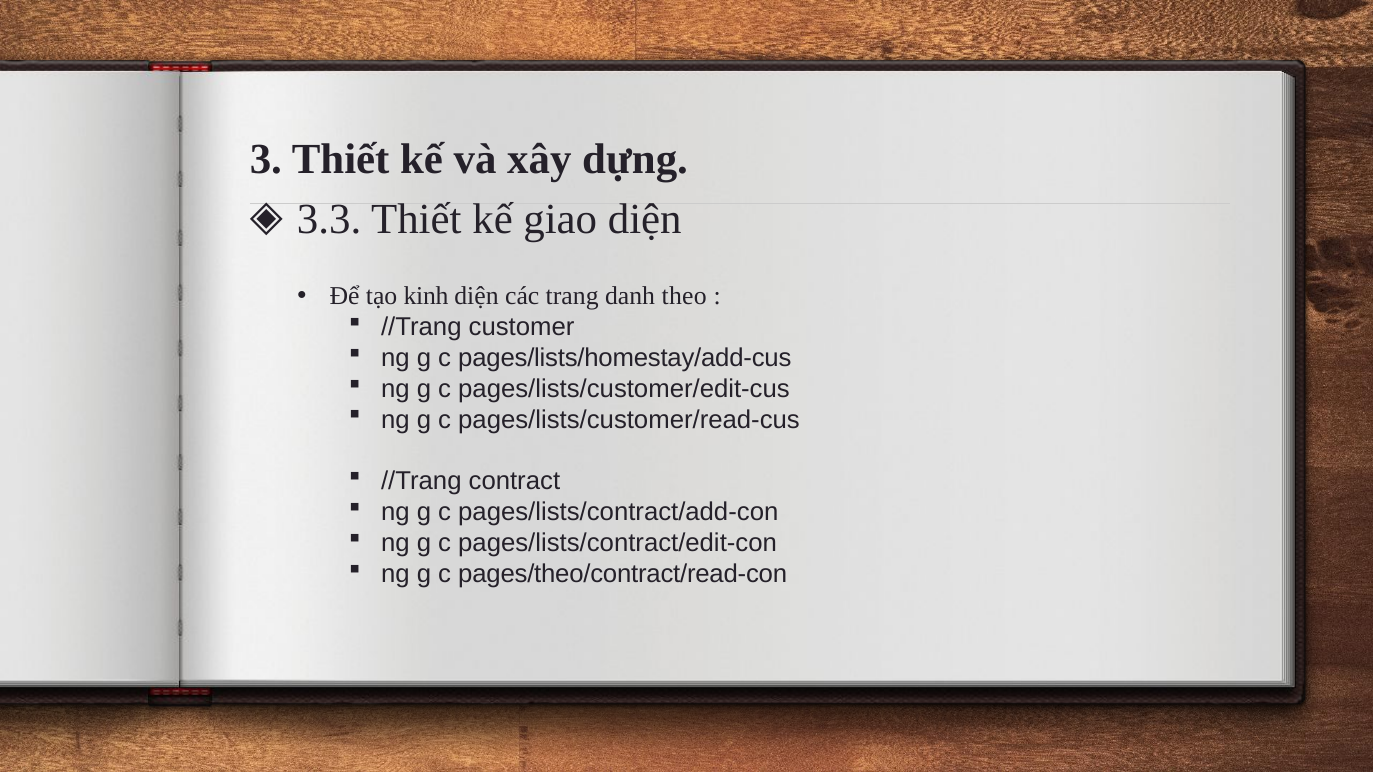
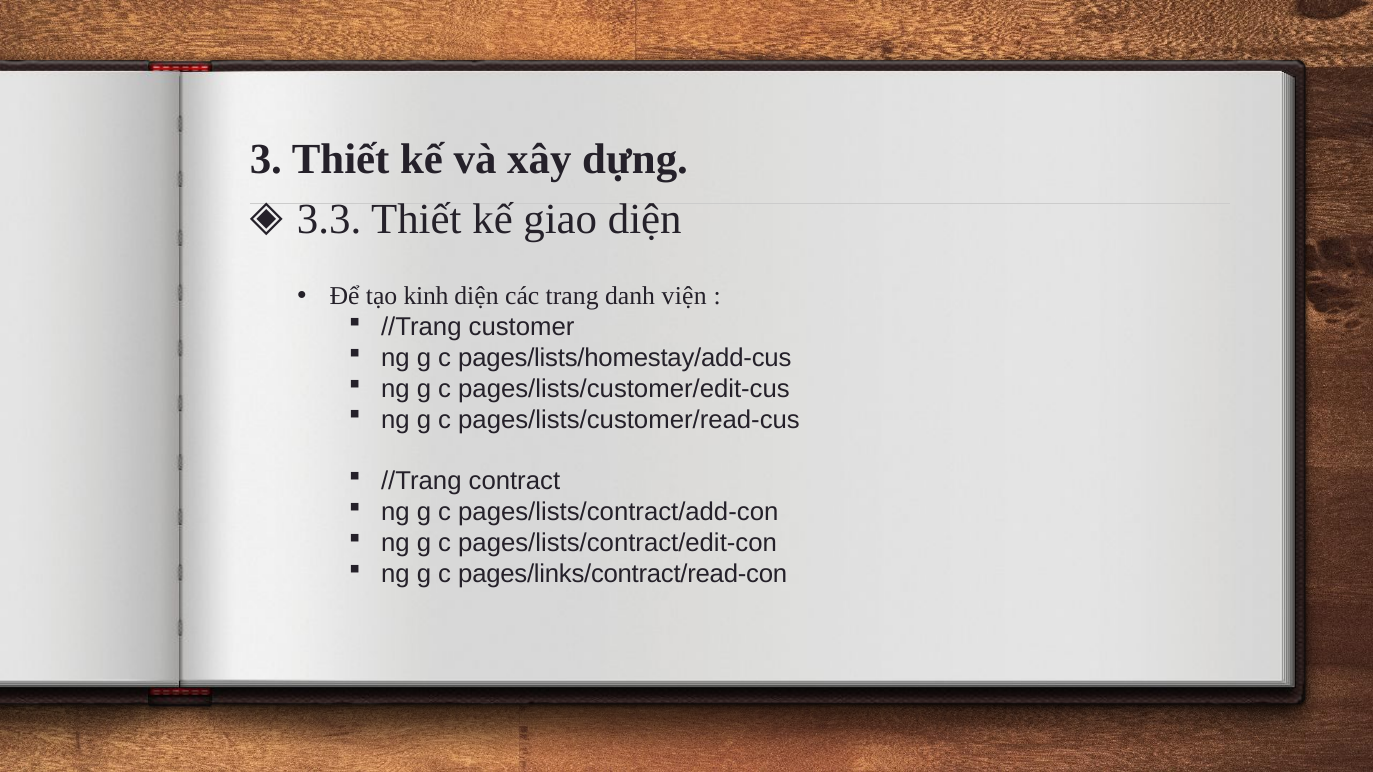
theo: theo -> viện (684, 296)
pages/theo/contract/read-con: pages/theo/contract/read-con -> pages/links/contract/read-con (623, 574)
